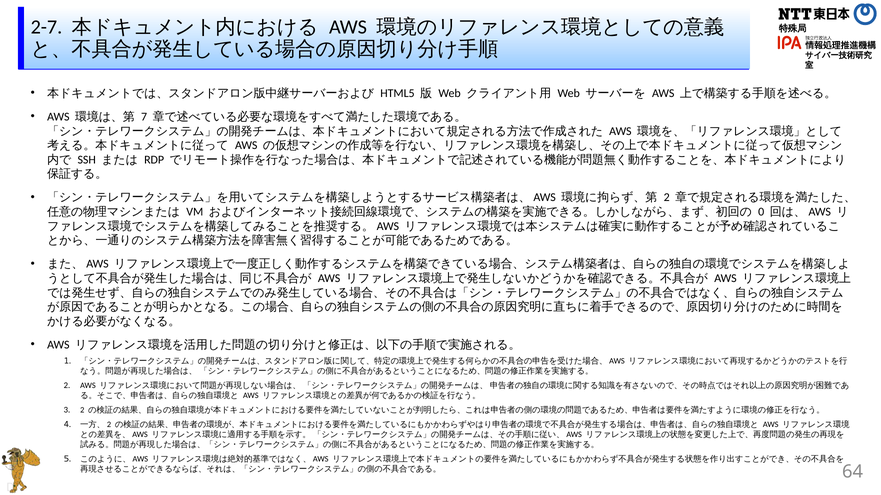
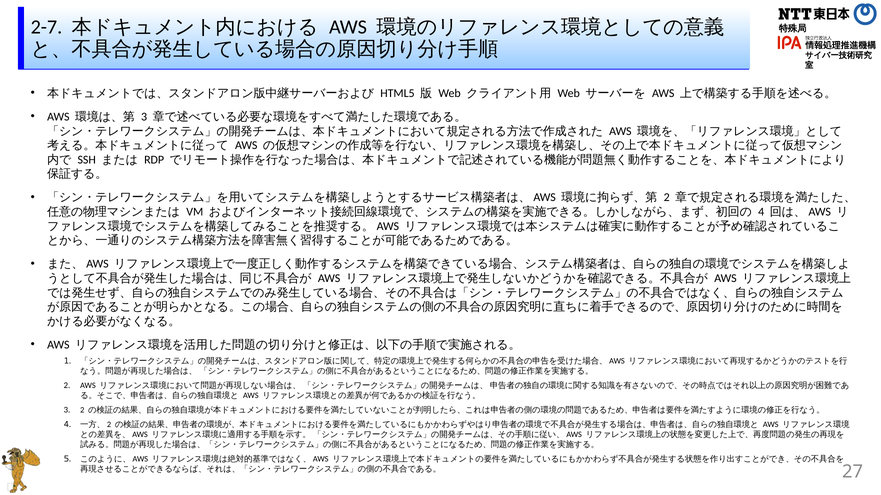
7: 7 -> 3 (144, 117)
0: 0 -> 4 (761, 212)
64: 64 -> 27 (853, 472)
